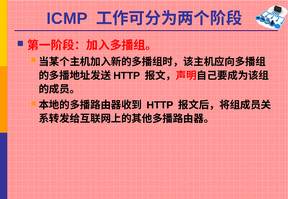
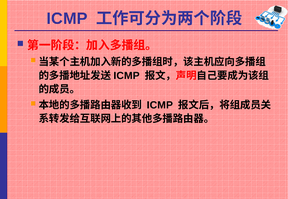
HTTP: HTTP -> ICMP (127, 76)
HTTP: HTTP -> ICMP (160, 105)
